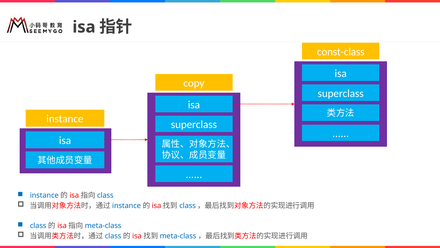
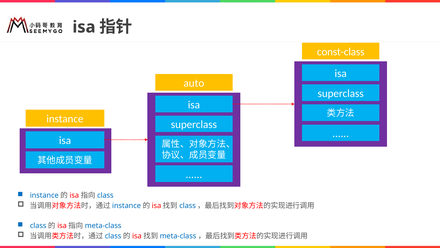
copy: copy -> auto (194, 83)
